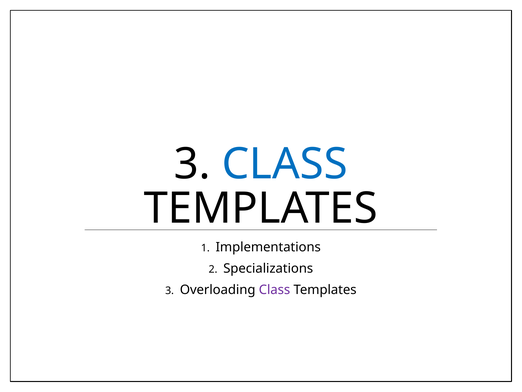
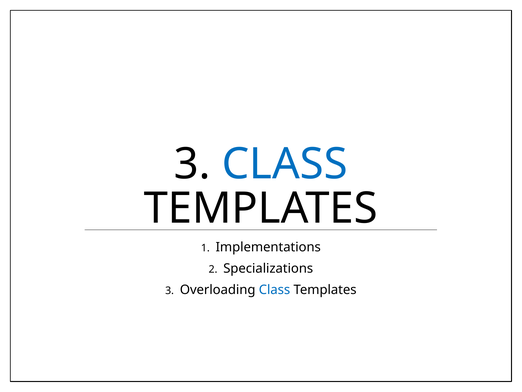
Class colour: purple -> blue (275, 289)
